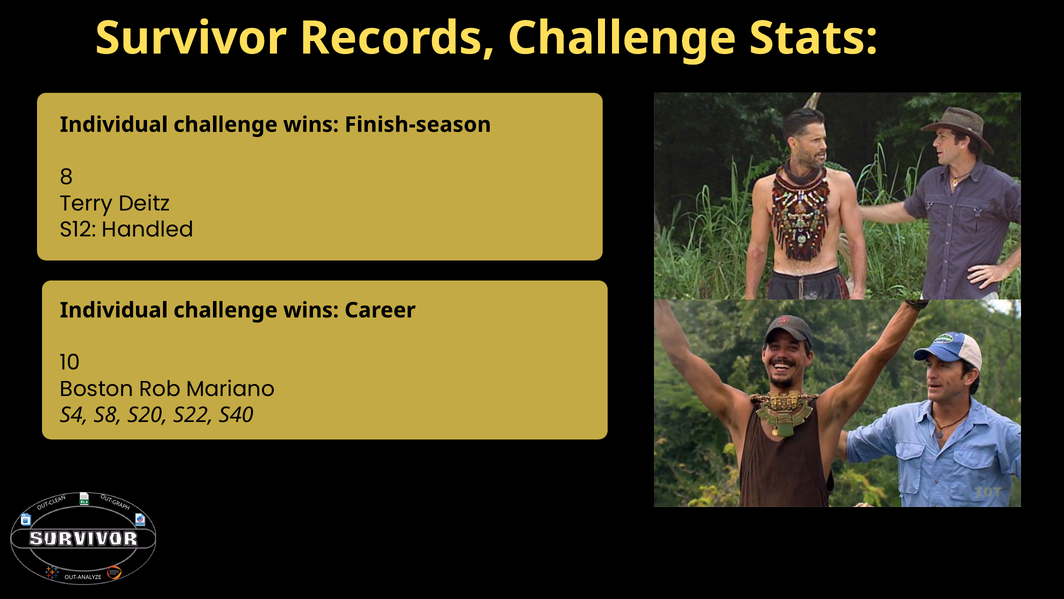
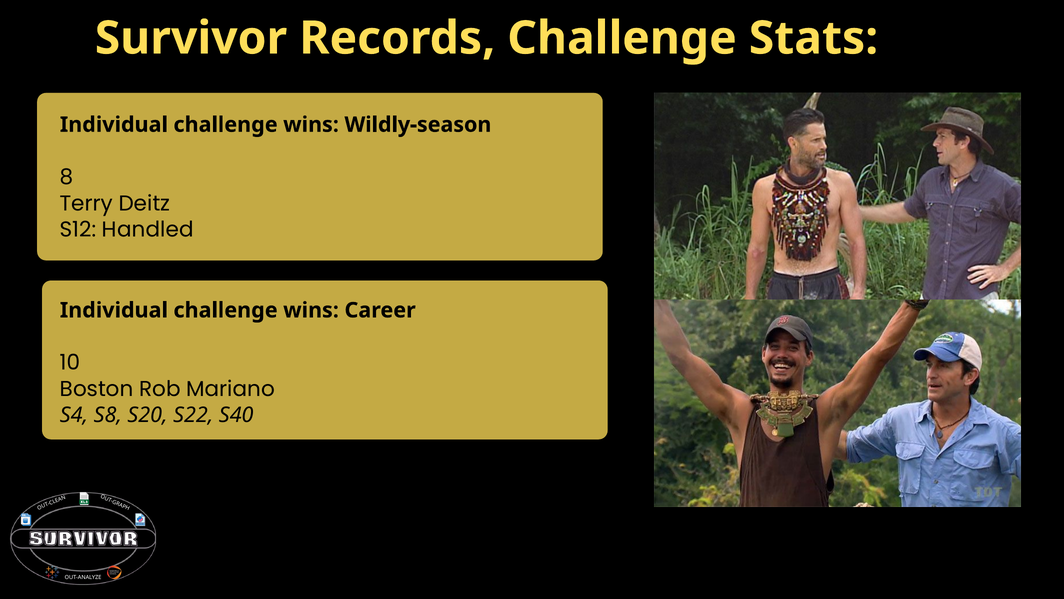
Finish-season: Finish-season -> Wildly-season (418, 125)
